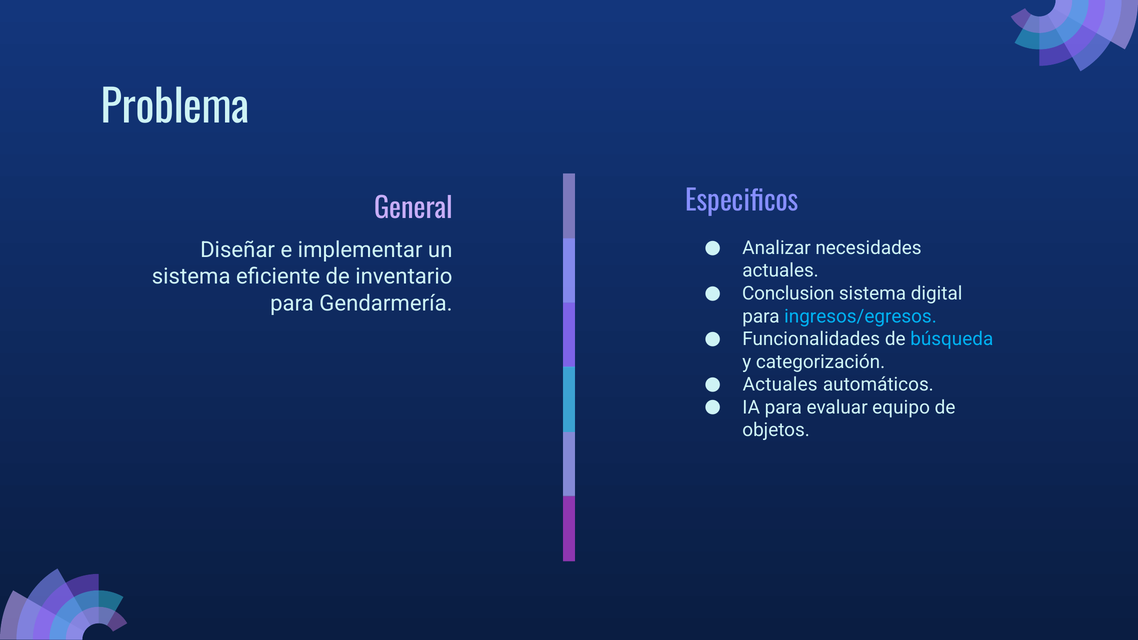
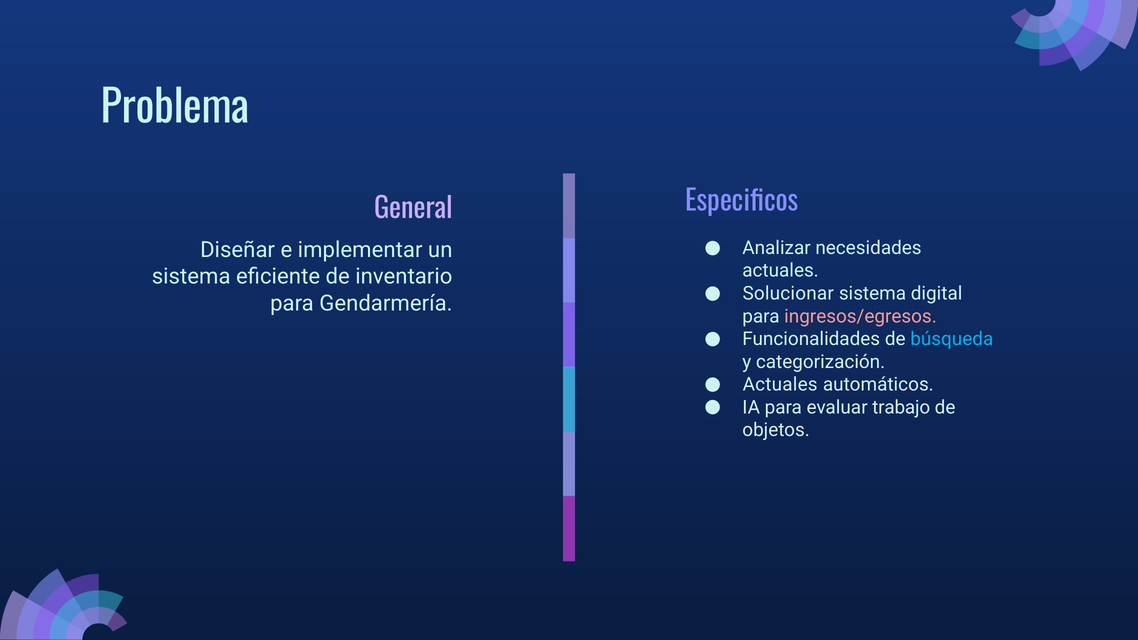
Conclusion: Conclusion -> Solucionar (788, 294)
ingresos/egresos colour: light blue -> pink (860, 316)
equipo: equipo -> trabajo (901, 407)
